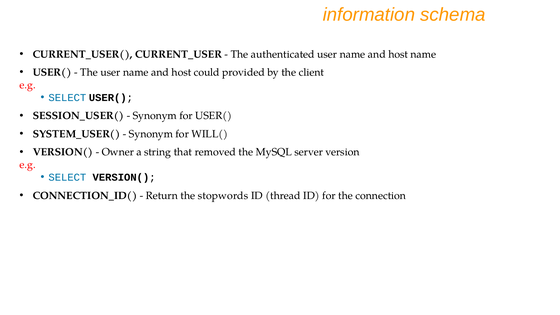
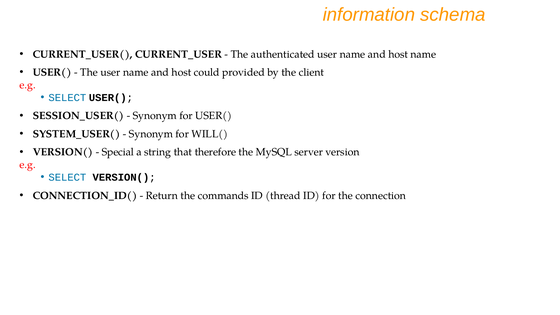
Owner: Owner -> Special (118, 152)
removed: removed -> therefore (215, 152)
stopwords: stopwords -> commands (223, 196)
